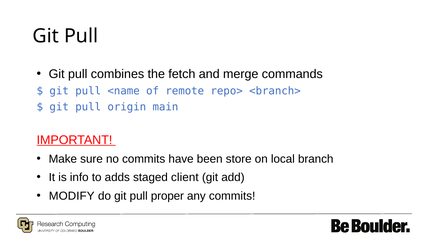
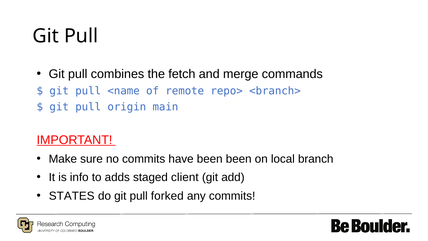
been store: store -> been (239, 159)
MODIFY: MODIFY -> STATES (72, 196)
proper: proper -> forked (167, 196)
